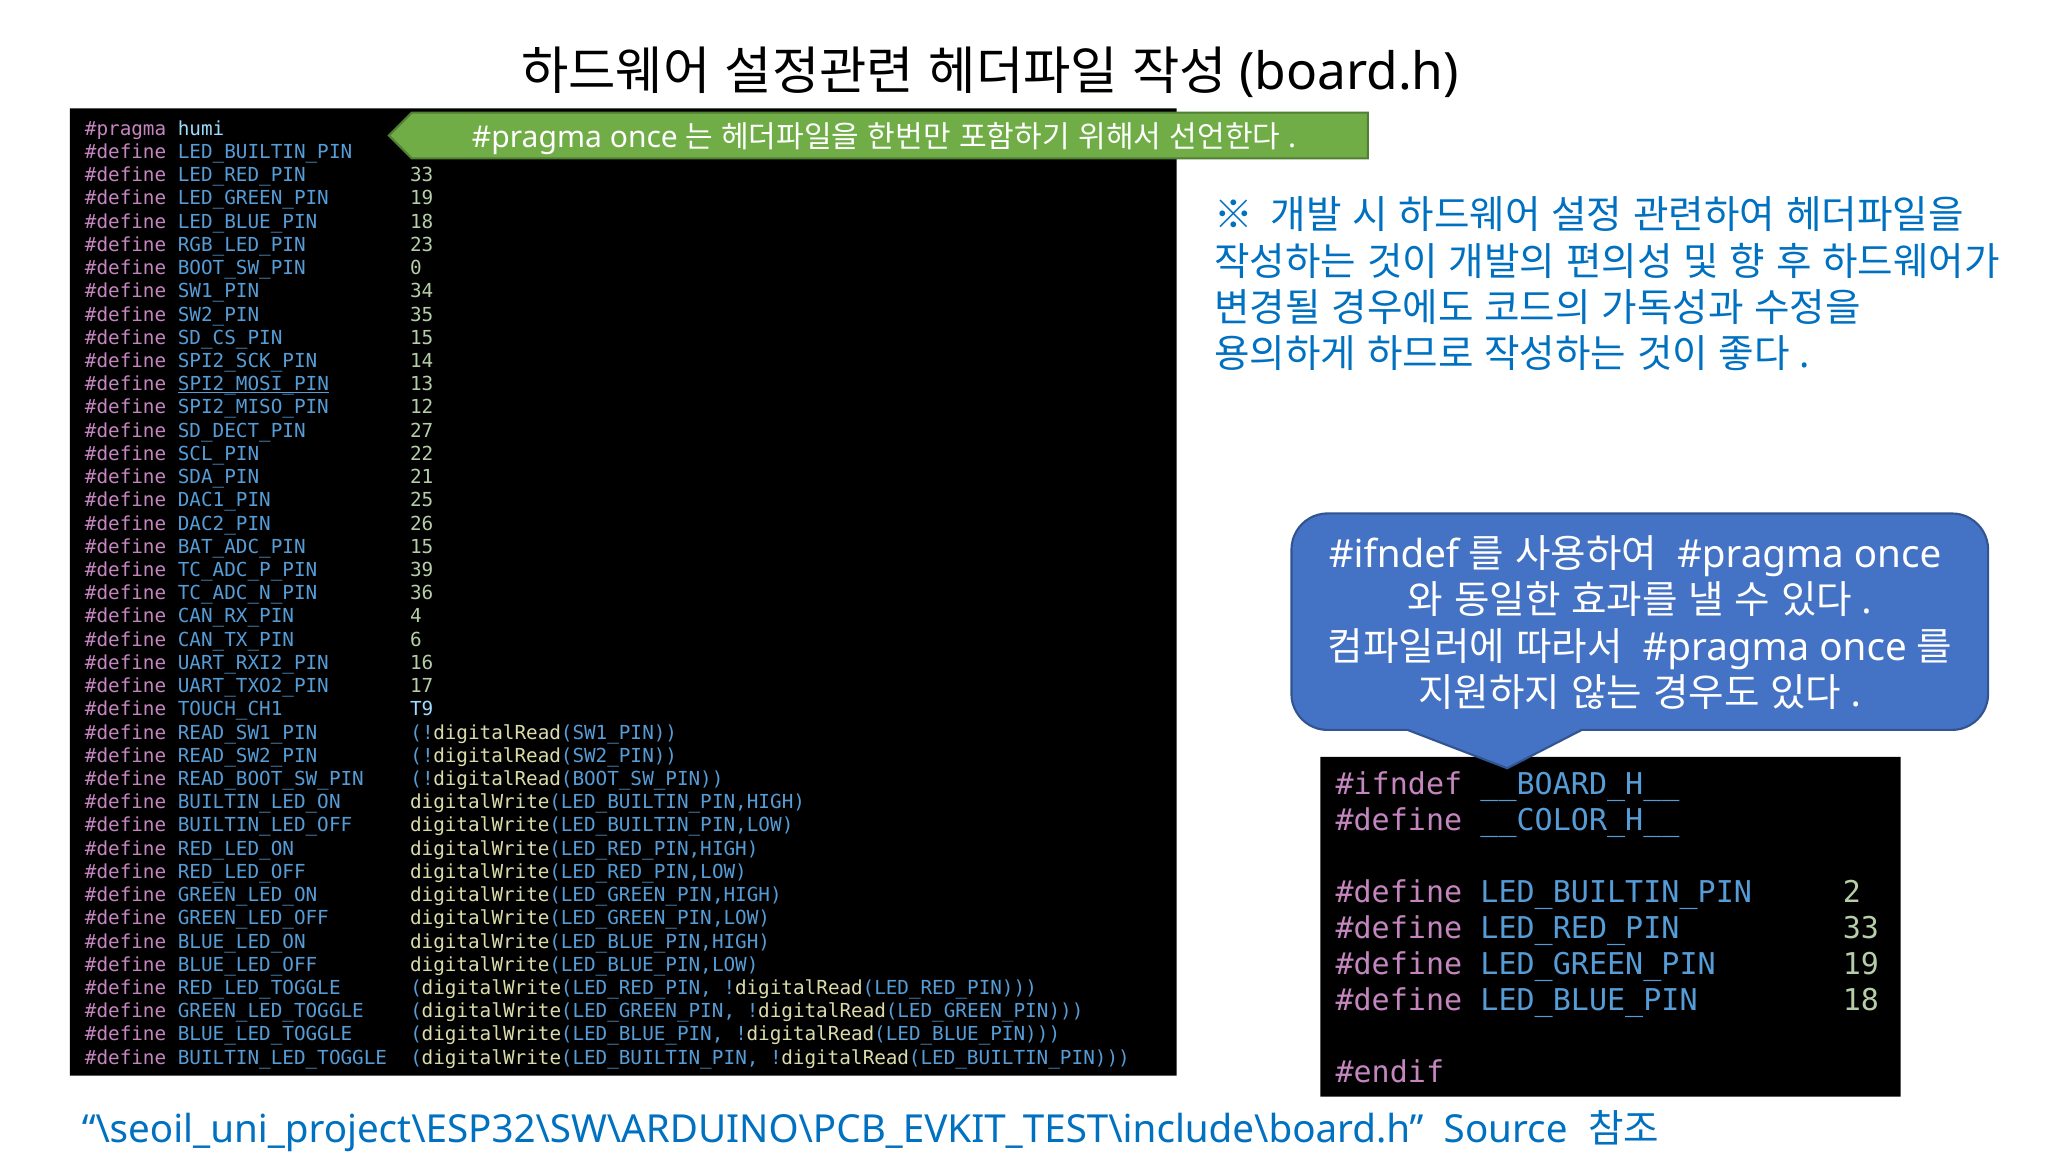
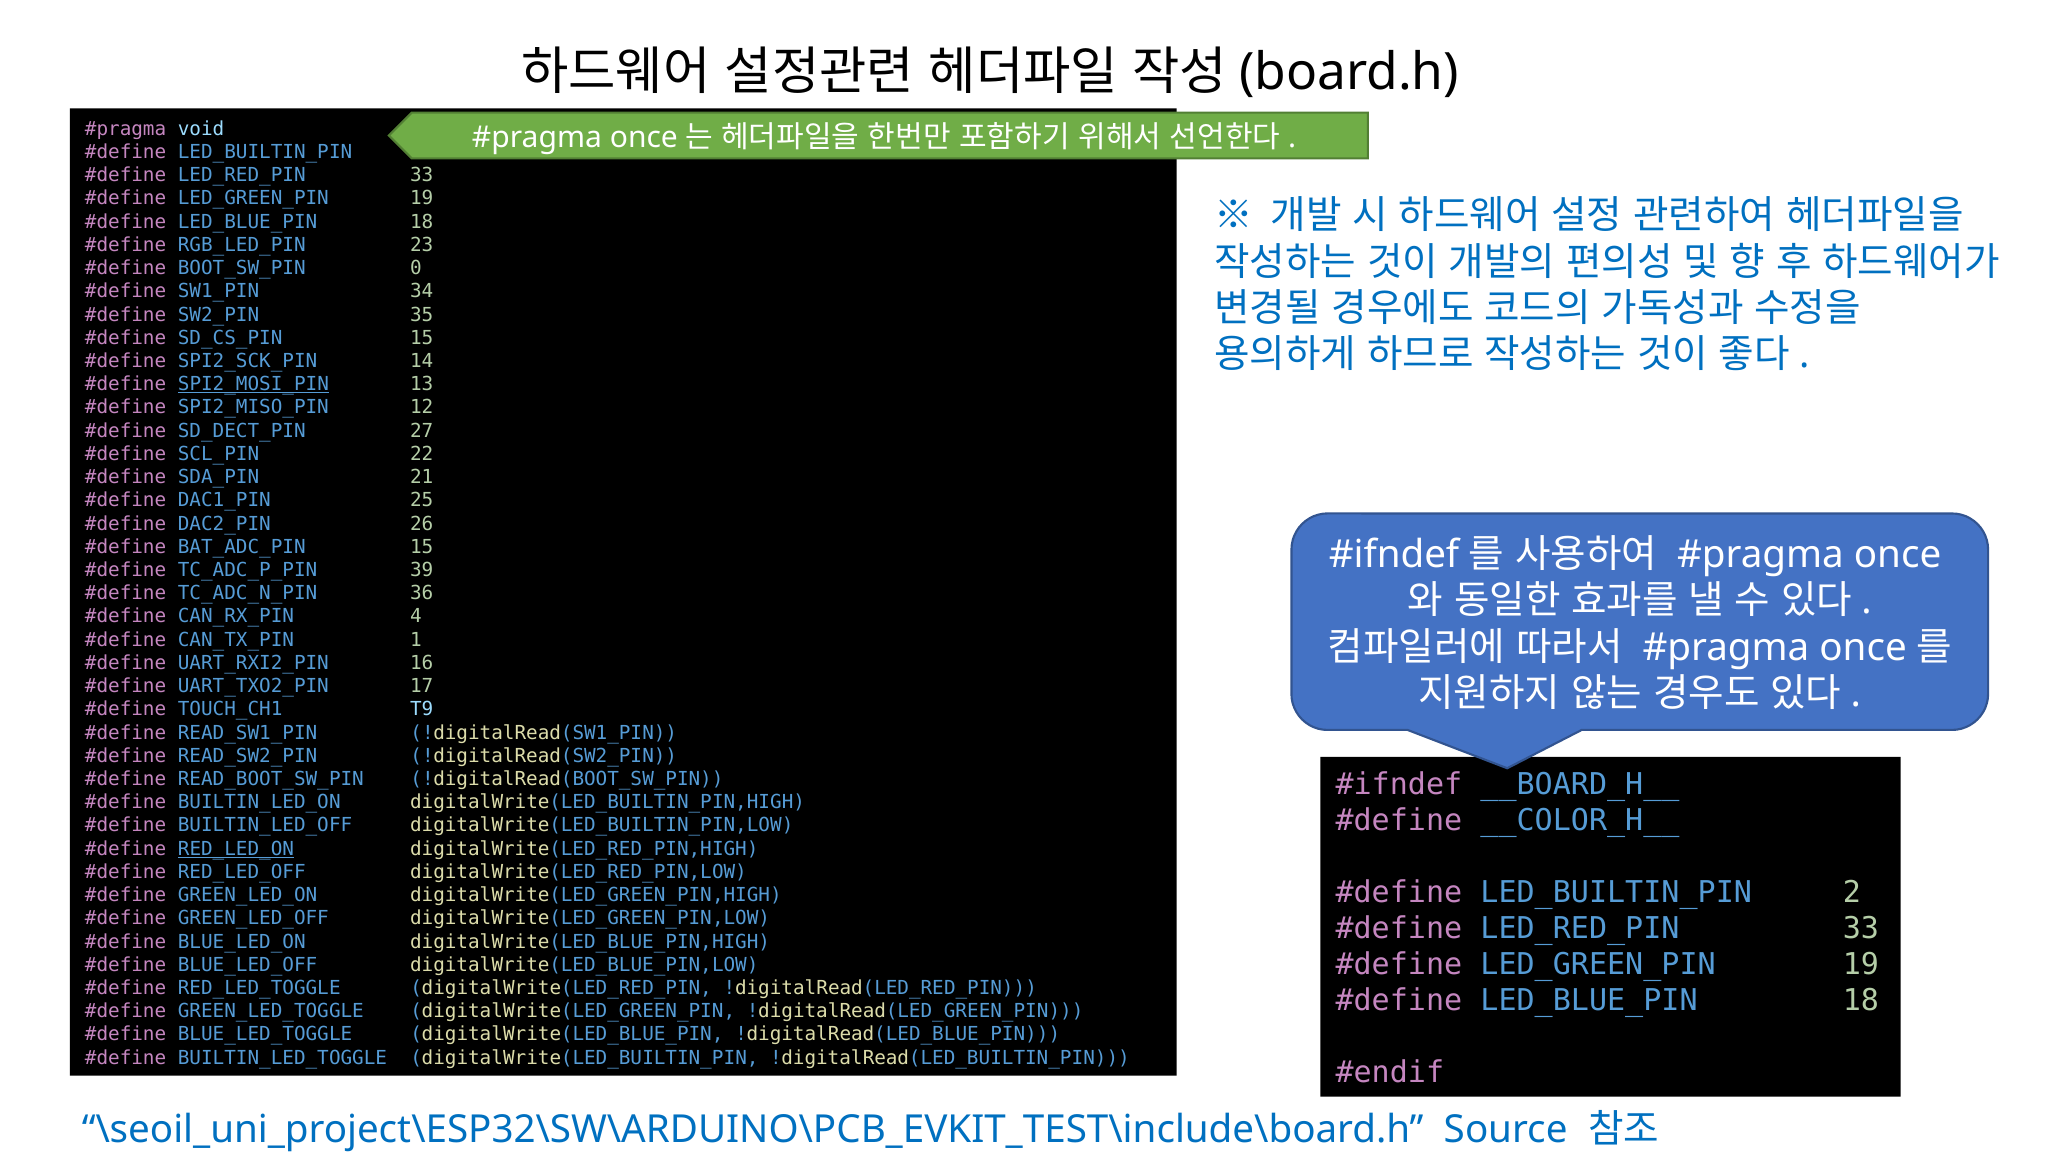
humi: humi -> void (201, 129)
6: 6 -> 1 (416, 640)
RED_LED_ON underline: none -> present (236, 848)
